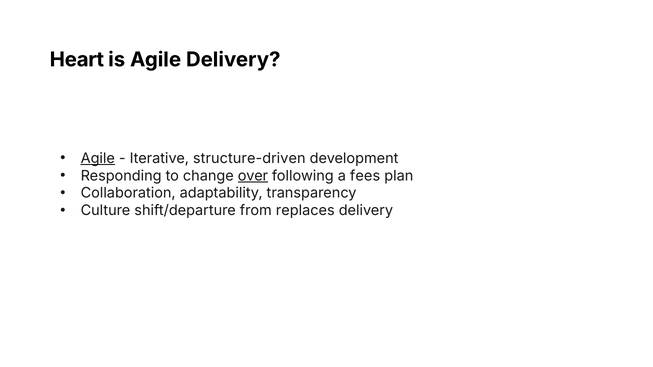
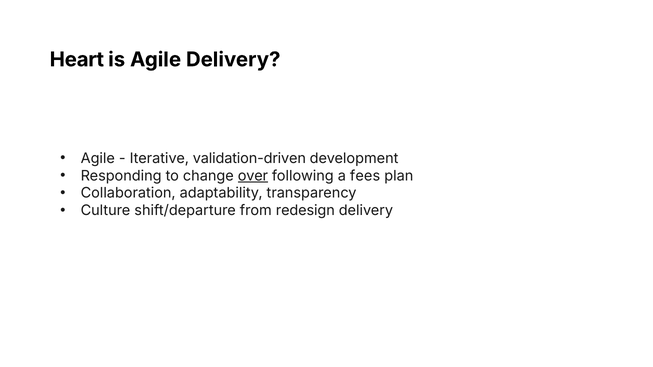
Agile underline: present -> none (98, 159)
structure-driven: structure-driven -> validation-driven (249, 159)
replaces: replaces -> redesign (305, 211)
